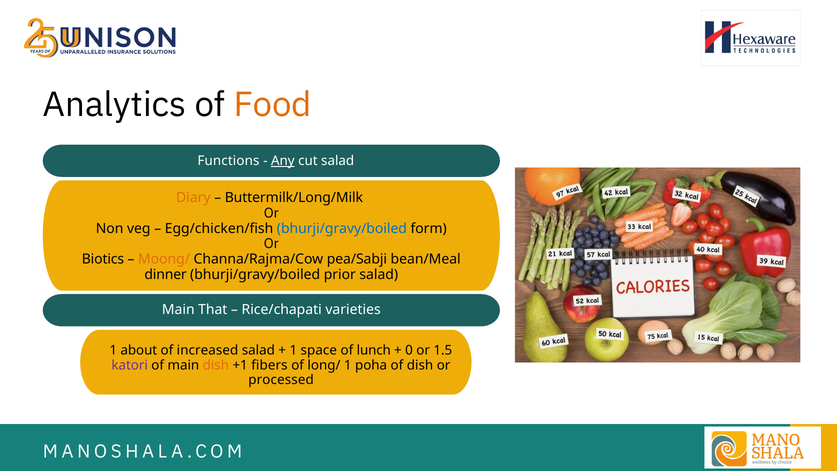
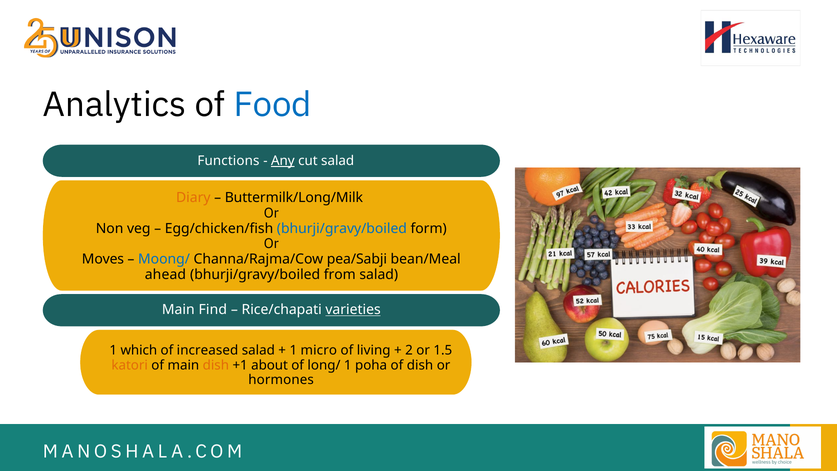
Food colour: orange -> blue (273, 104)
Biotics: Biotics -> Moves (103, 259)
Moong/ colour: orange -> blue (164, 259)
dinner: dinner -> ahead (165, 274)
prior: prior -> from (340, 274)
That: That -> Find (213, 310)
varieties underline: none -> present (353, 310)
about: about -> which (139, 350)
space: space -> micro (319, 350)
lunch: lunch -> living (374, 350)
0: 0 -> 2 (409, 350)
katori colour: purple -> orange (130, 365)
fibers: fibers -> about (270, 365)
processed: processed -> hormones (281, 380)
